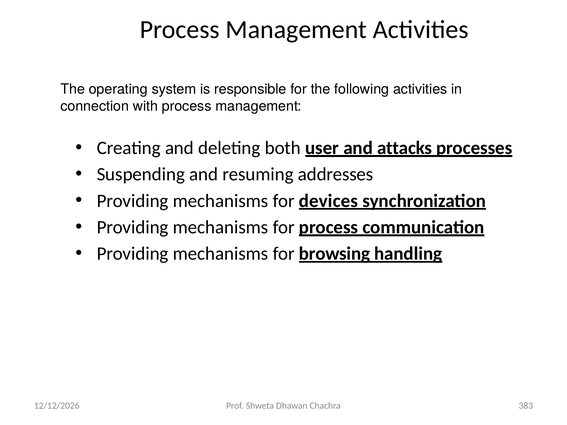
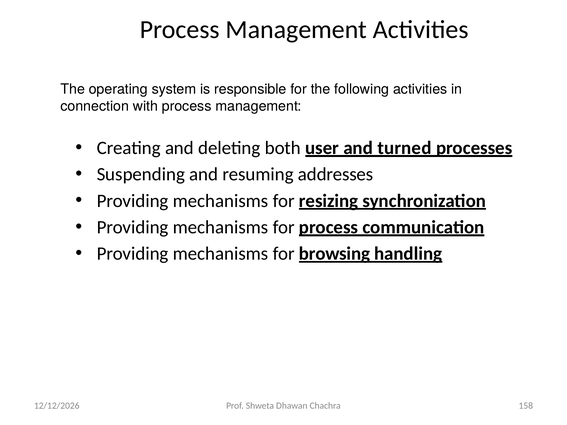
attacks: attacks -> turned (404, 148)
devices: devices -> resizing (329, 201)
383: 383 -> 158 (526, 406)
